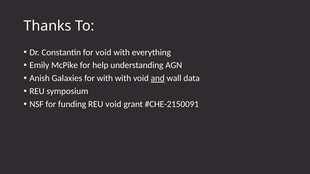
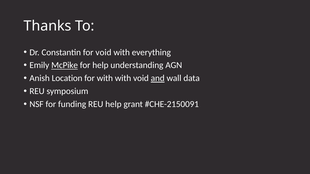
McPike underline: none -> present (65, 65)
Galaxies: Galaxies -> Location (67, 78)
REU void: void -> help (113, 104)
